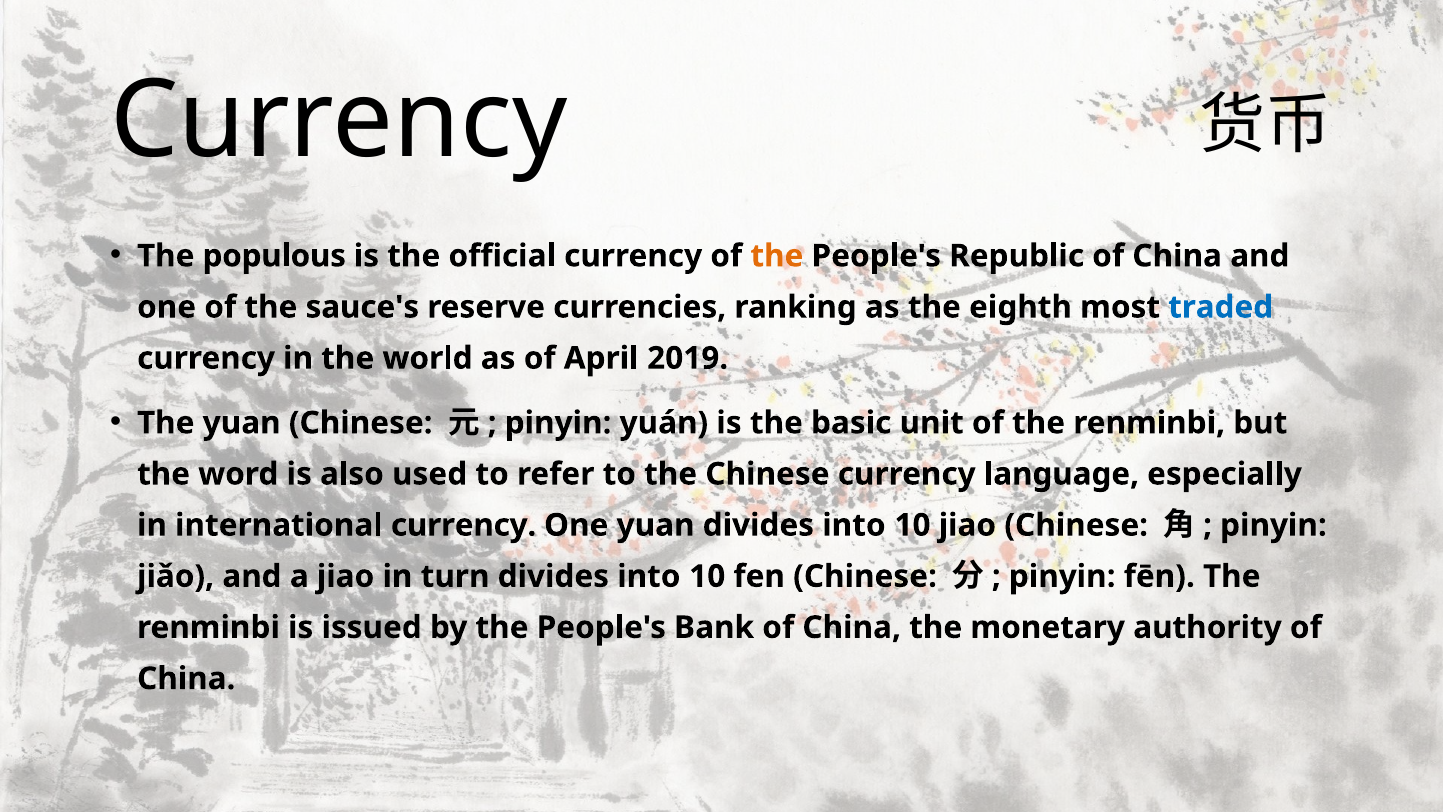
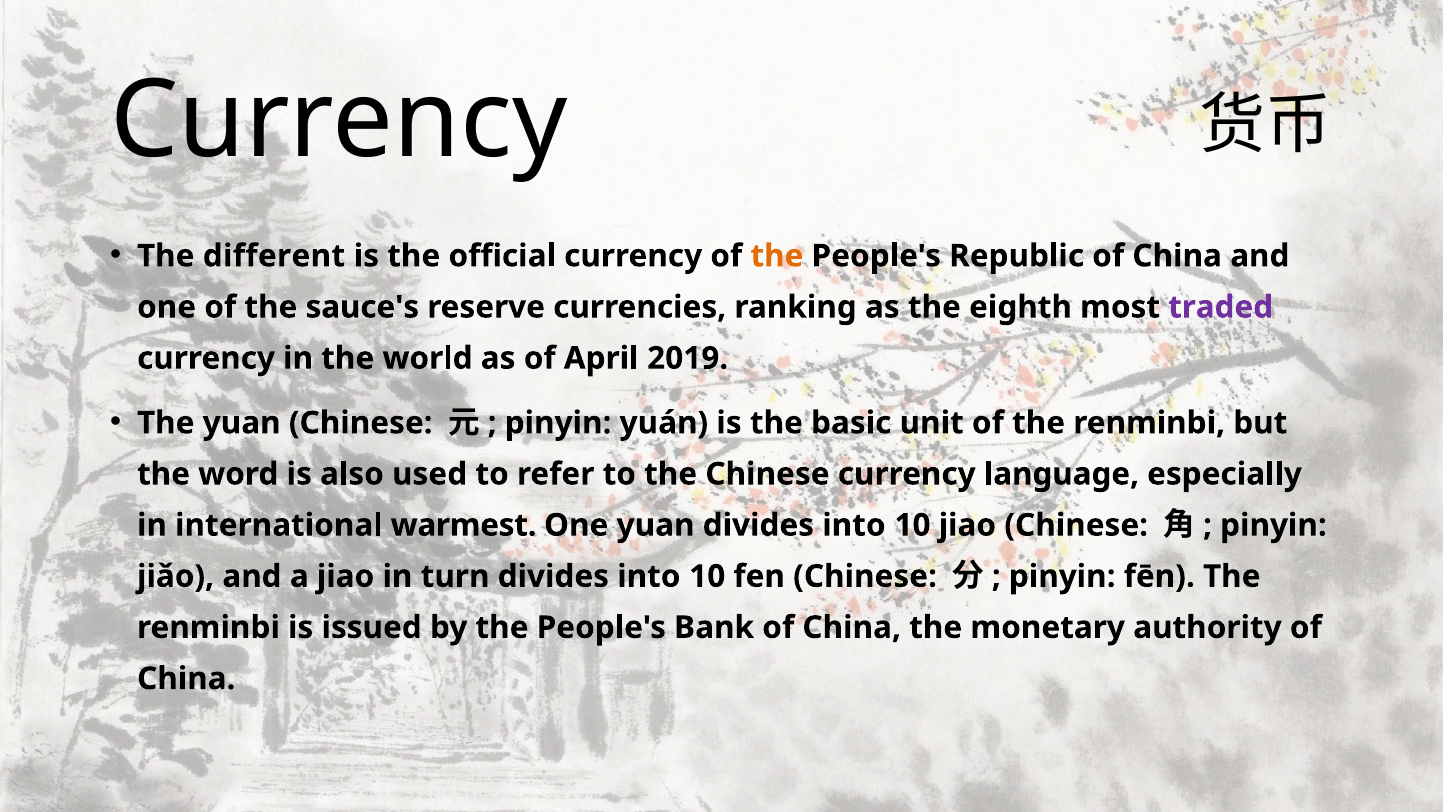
populous: populous -> different (274, 256)
traded colour: blue -> purple (1221, 307)
international currency: currency -> warmest (464, 525)
